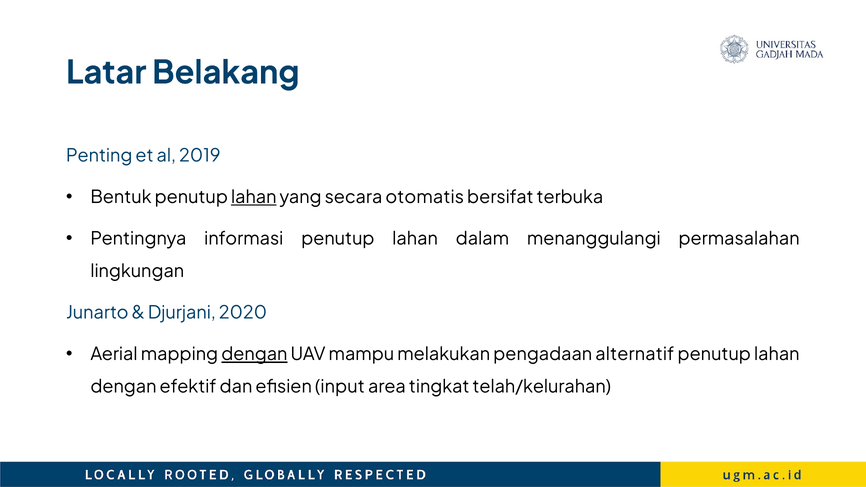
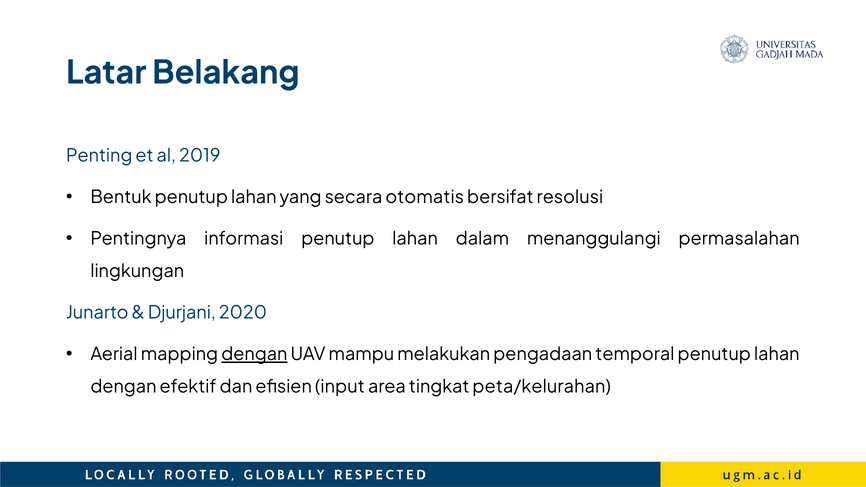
lahan underline: present -> none (254, 197)
terbuka: terbuka -> resolusi (570, 197)
alternatif: alternatif -> temporal (635, 355)
telah/kelurahan: telah/kelurahan -> peta/kelurahan (542, 387)
